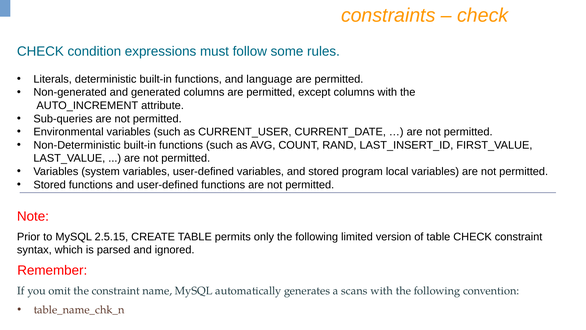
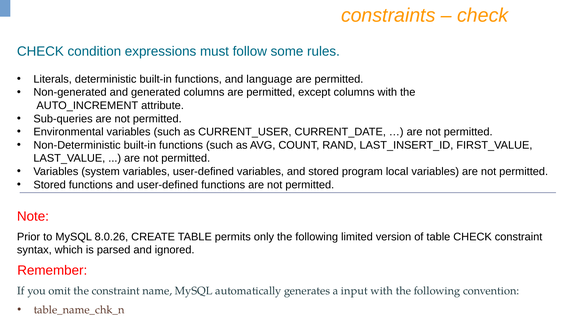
2.5.15: 2.5.15 -> 8.0.26 (111, 236)
scans: scans -> input (354, 291)
